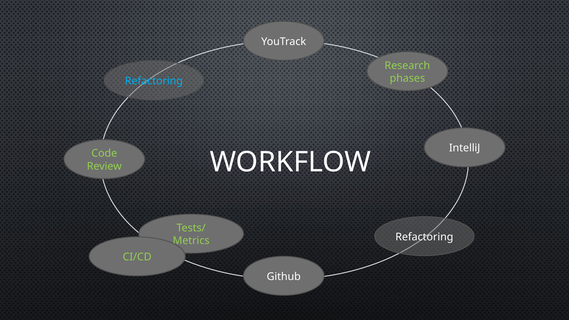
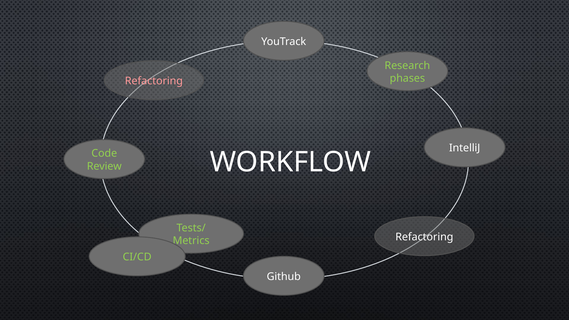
Refactoring colour: light blue -> pink (154, 81)
